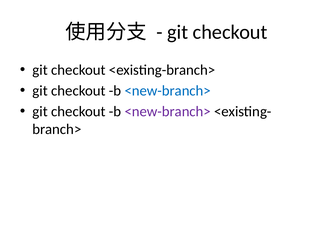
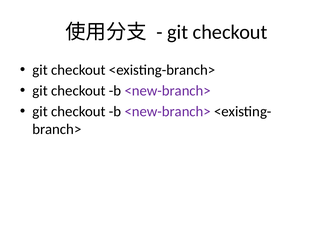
<new-branch> colour: blue -> purple (168, 91)
